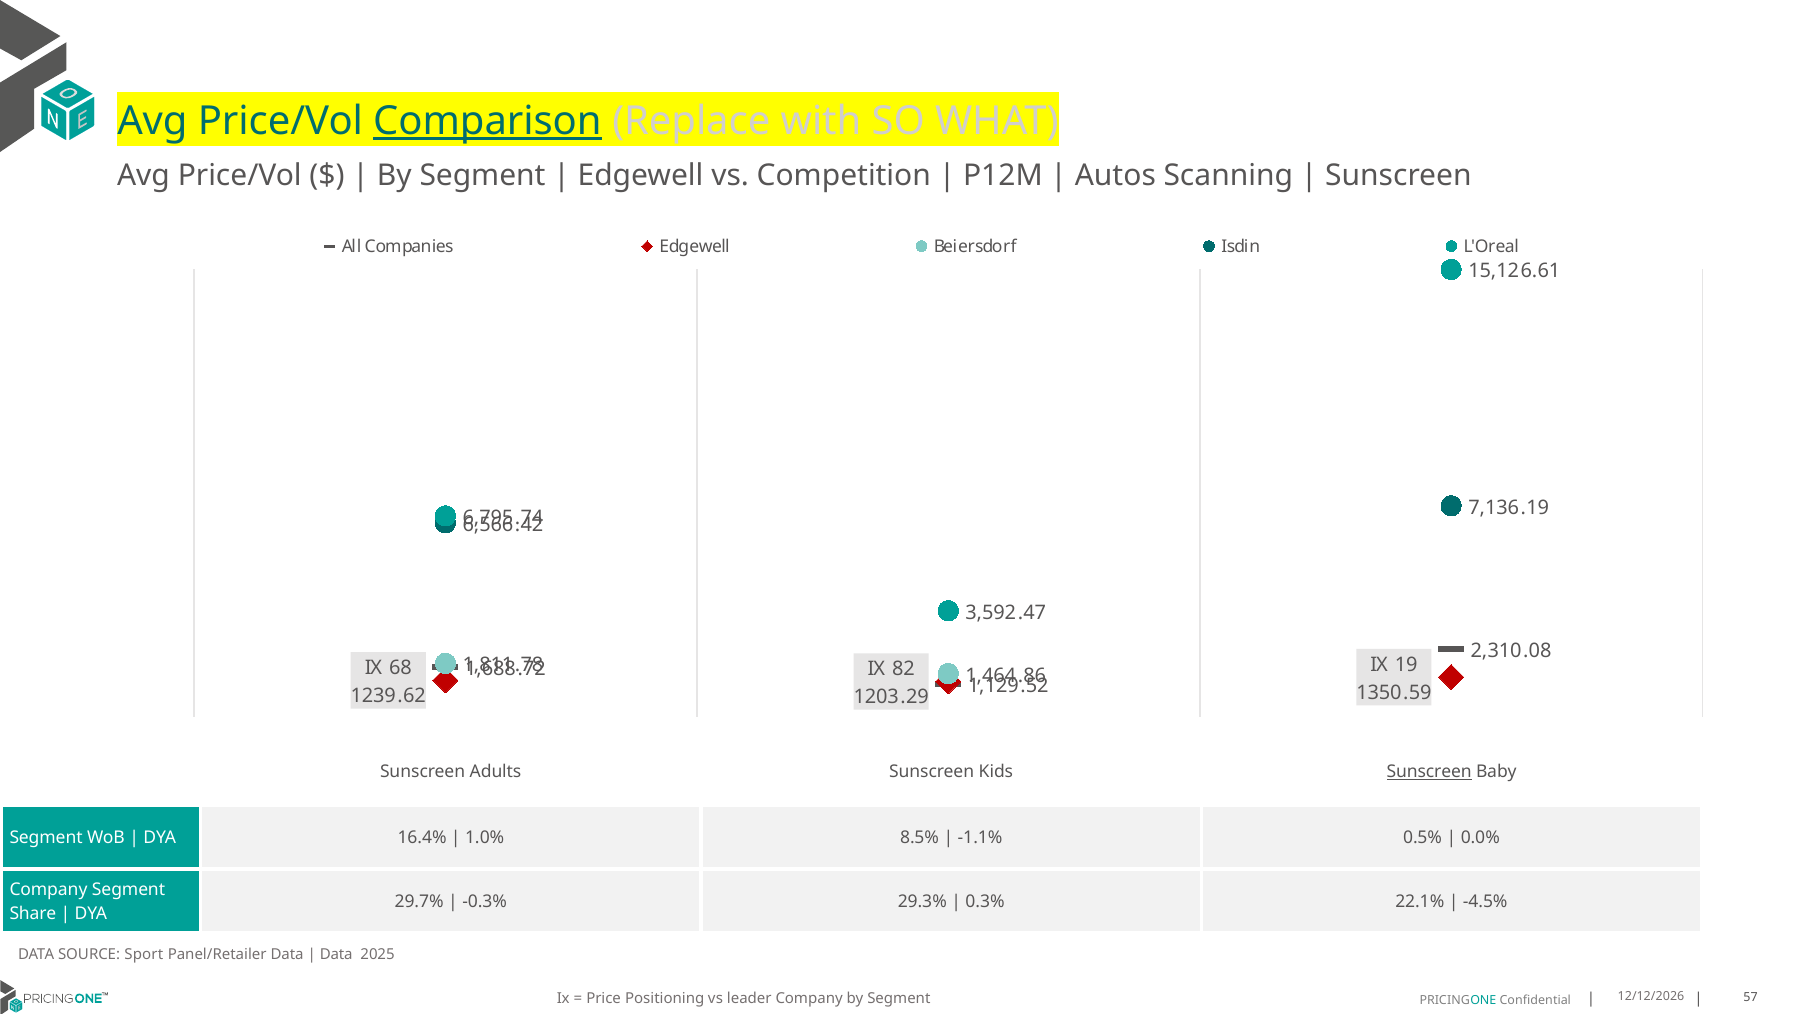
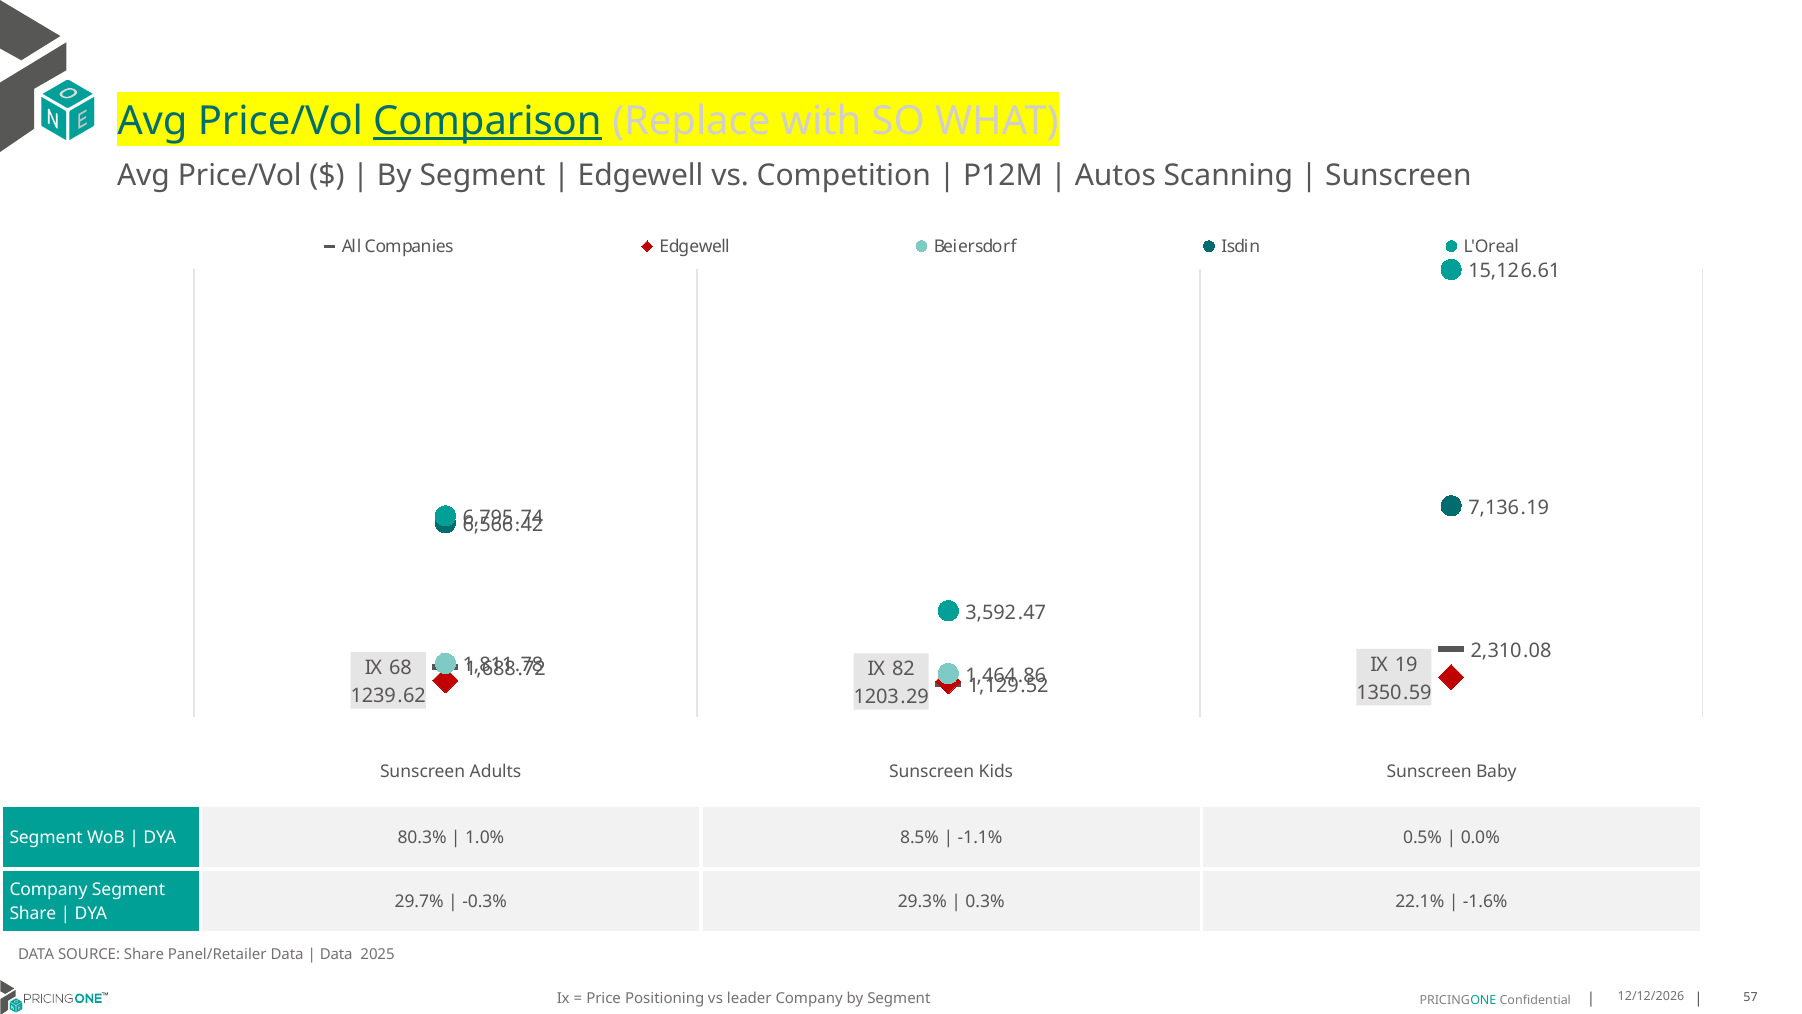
Sunscreen underline: present -> none (1429, 771)
16.4%: 16.4% -> 80.3% (422, 838)
-4.5%: -4.5% -> -1.6% (1485, 902)
SOURCE Sport: Sport -> Share (144, 955)
